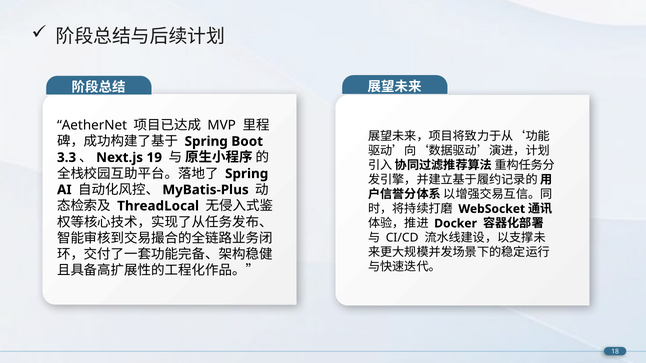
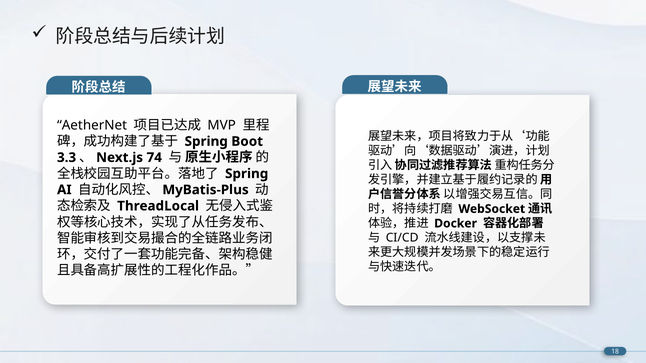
19: 19 -> 74 (154, 158)
